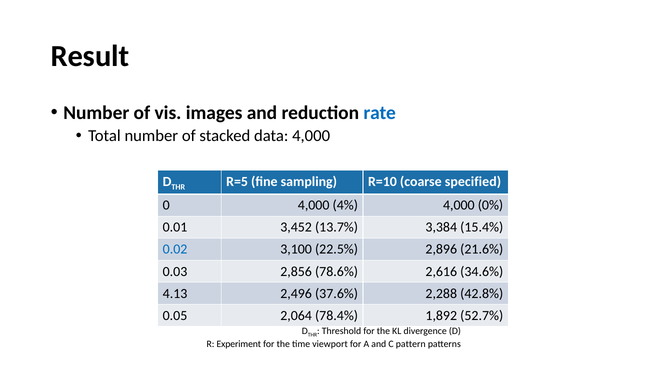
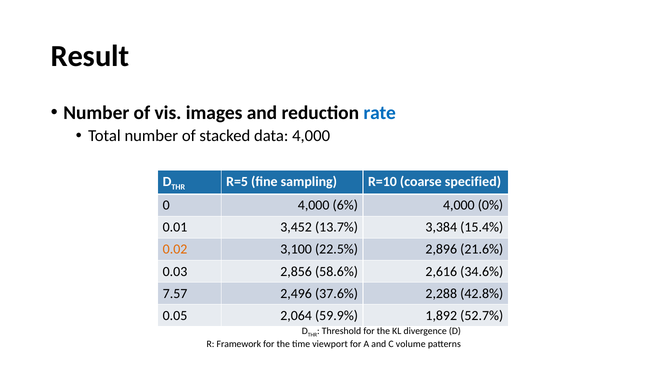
4%: 4% -> 6% (345, 205)
0.02 colour: blue -> orange (175, 249)
78.6%: 78.6% -> 58.6% (337, 271)
4.13: 4.13 -> 7.57 (175, 293)
78.4%: 78.4% -> 59.9% (337, 315)
Experiment: Experiment -> Framework (239, 344)
pattern: pattern -> volume (411, 344)
